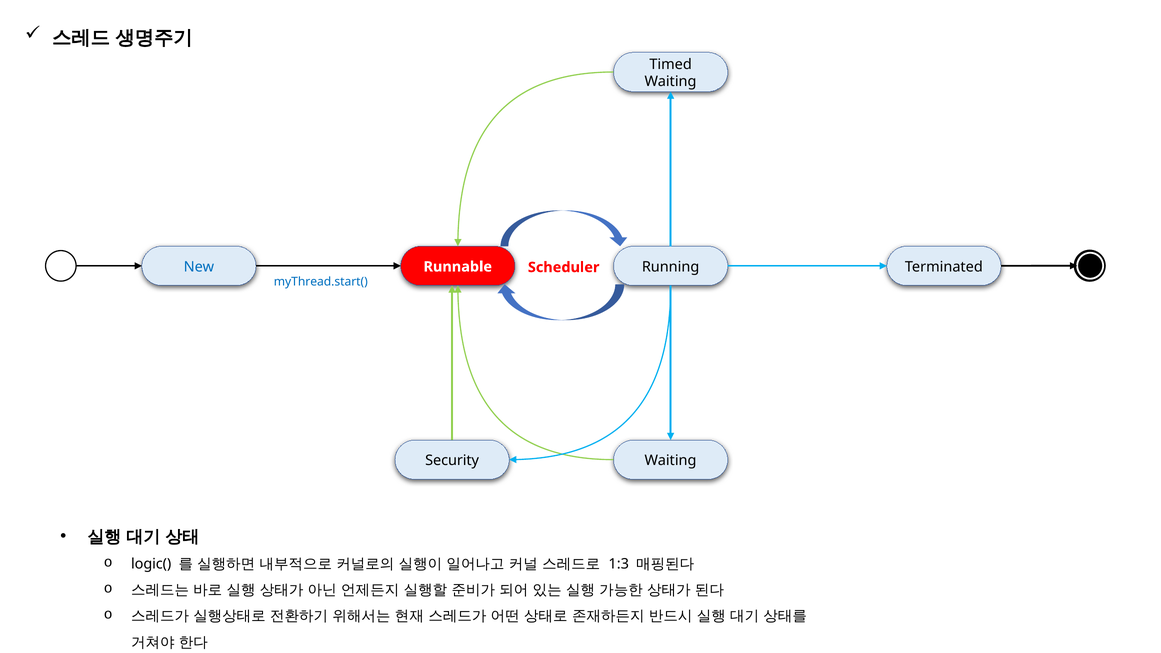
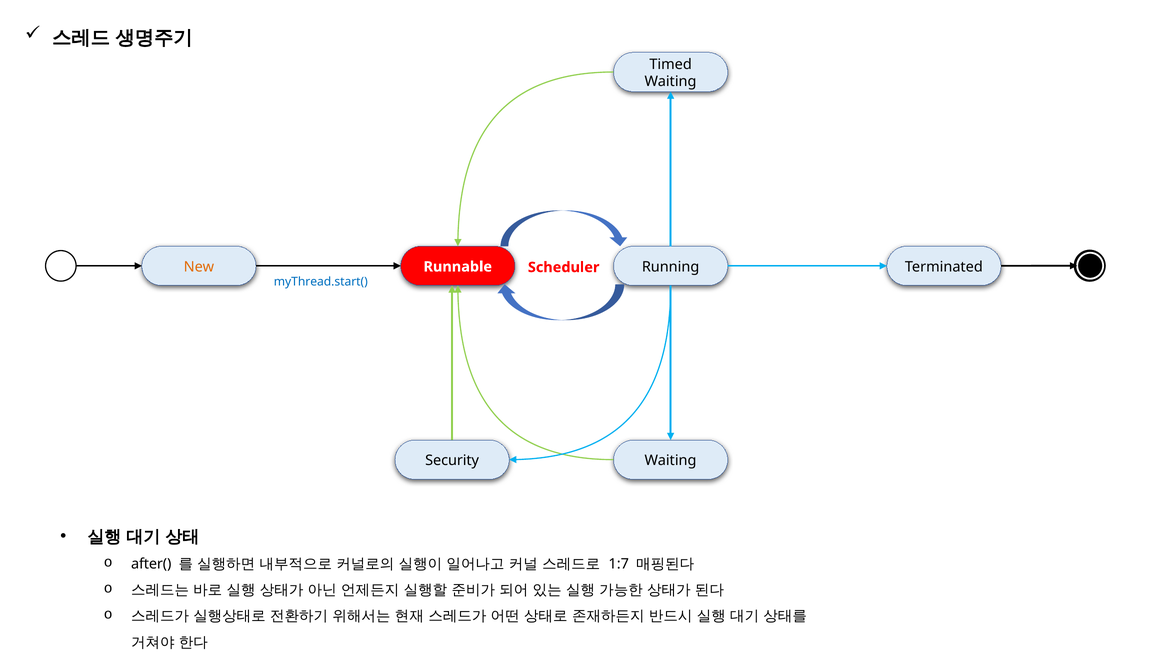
New colour: blue -> orange (199, 267)
logic(: logic( -> after( (151, 564)
1:3: 1:3 -> 1:7 (619, 564)
